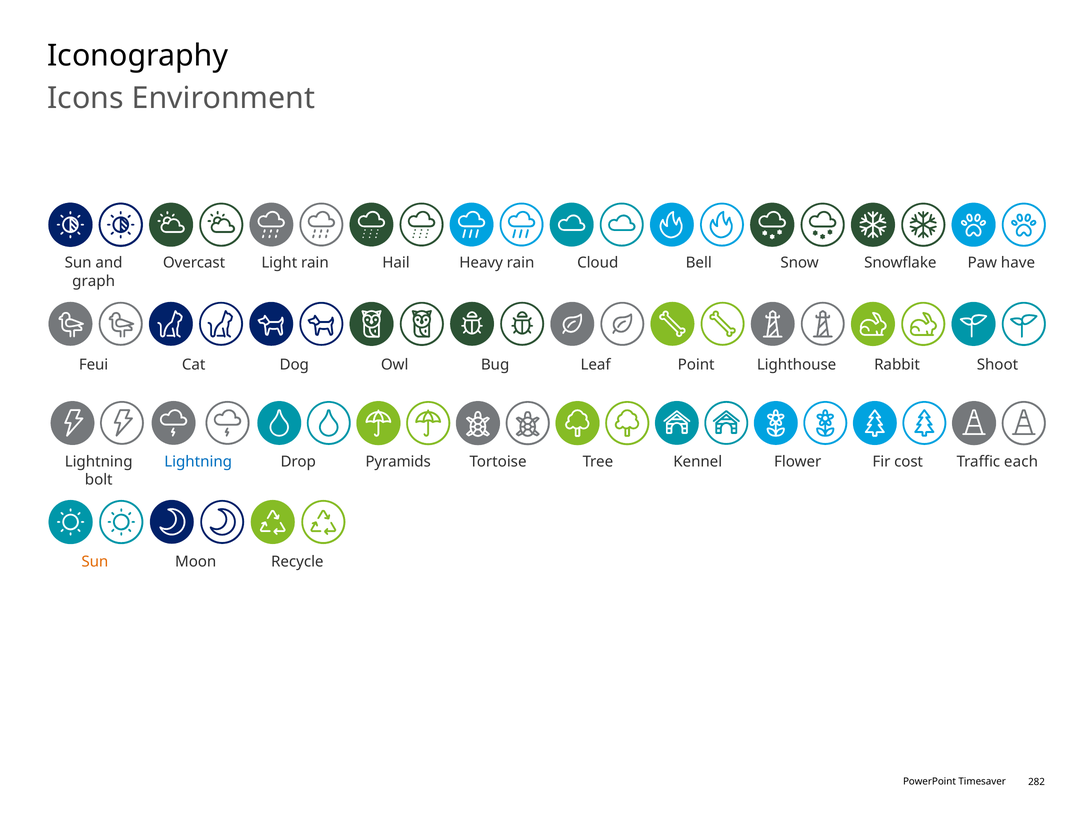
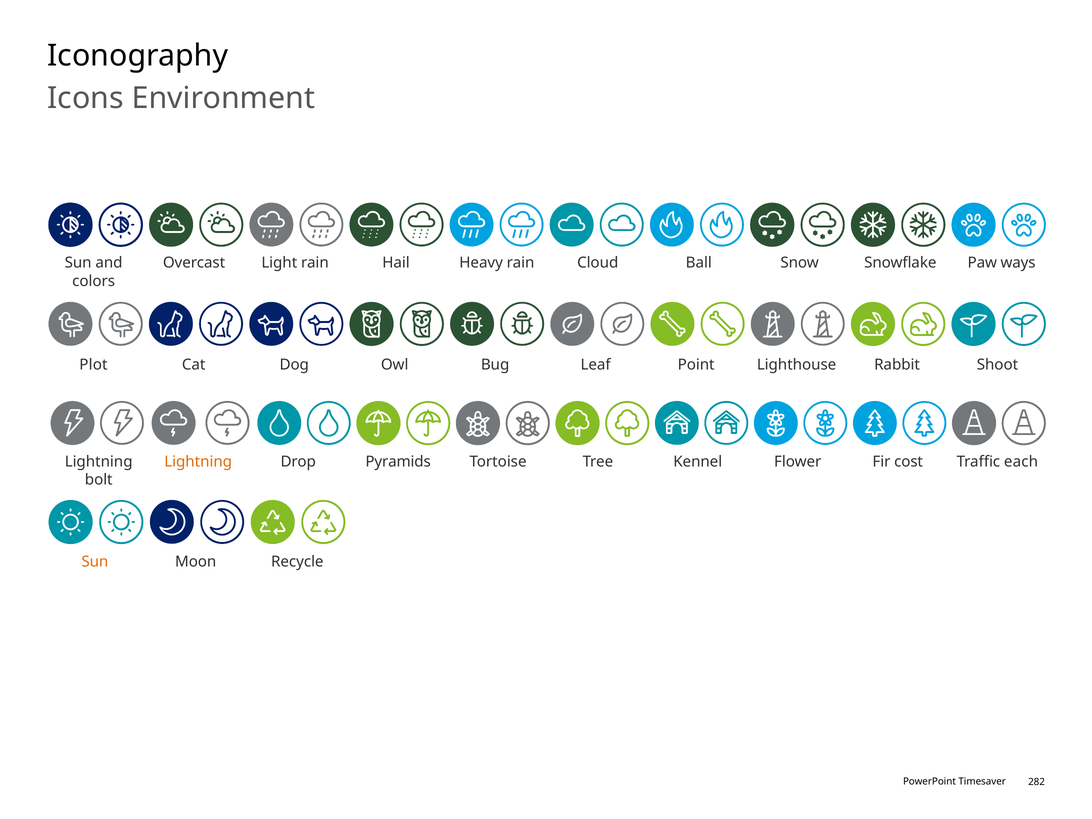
Bell: Bell -> Ball (699, 263)
have: have -> ways (1018, 263)
graph: graph -> colors (94, 281)
Feui: Feui -> Plot (93, 365)
Lightning colour: blue -> orange (198, 462)
